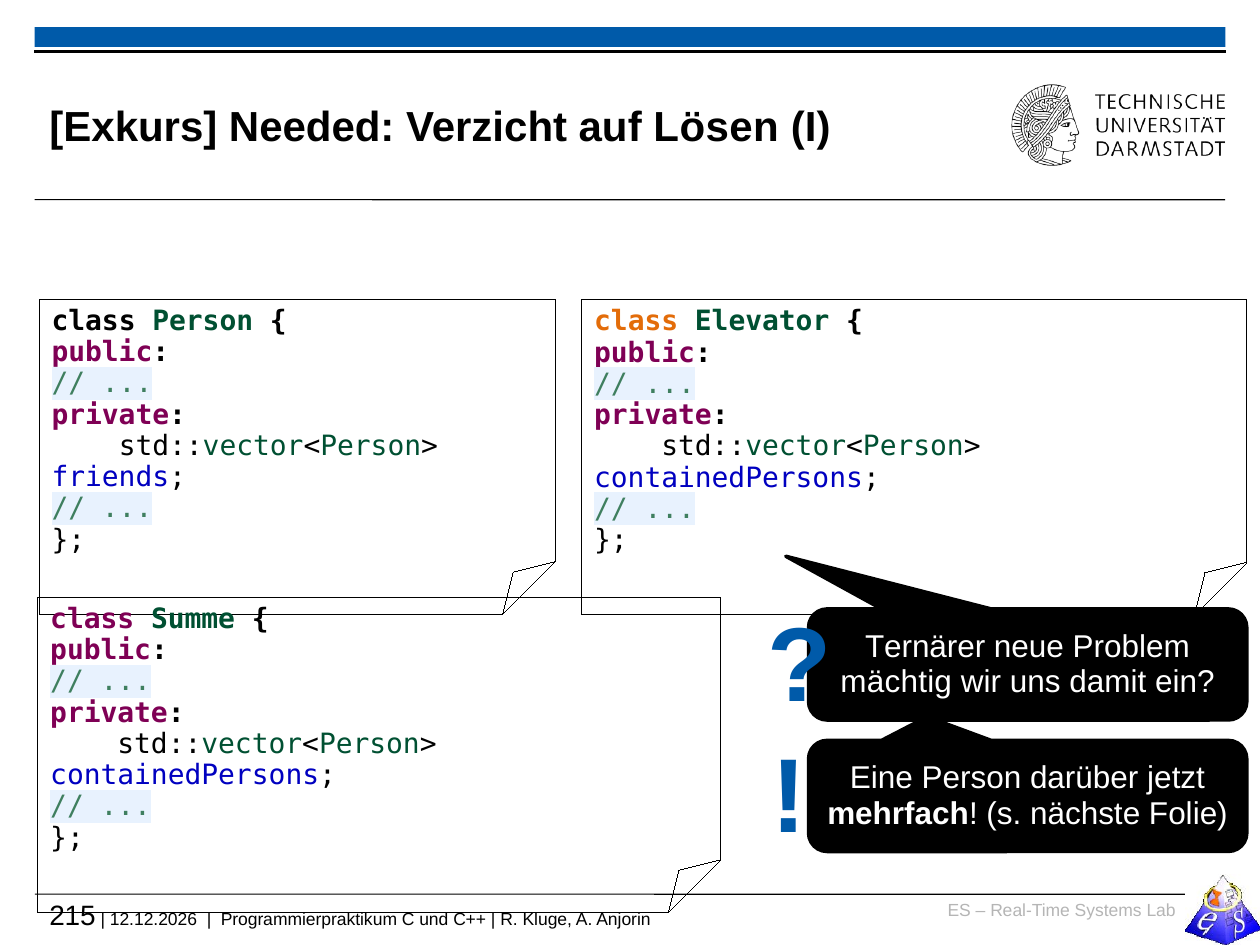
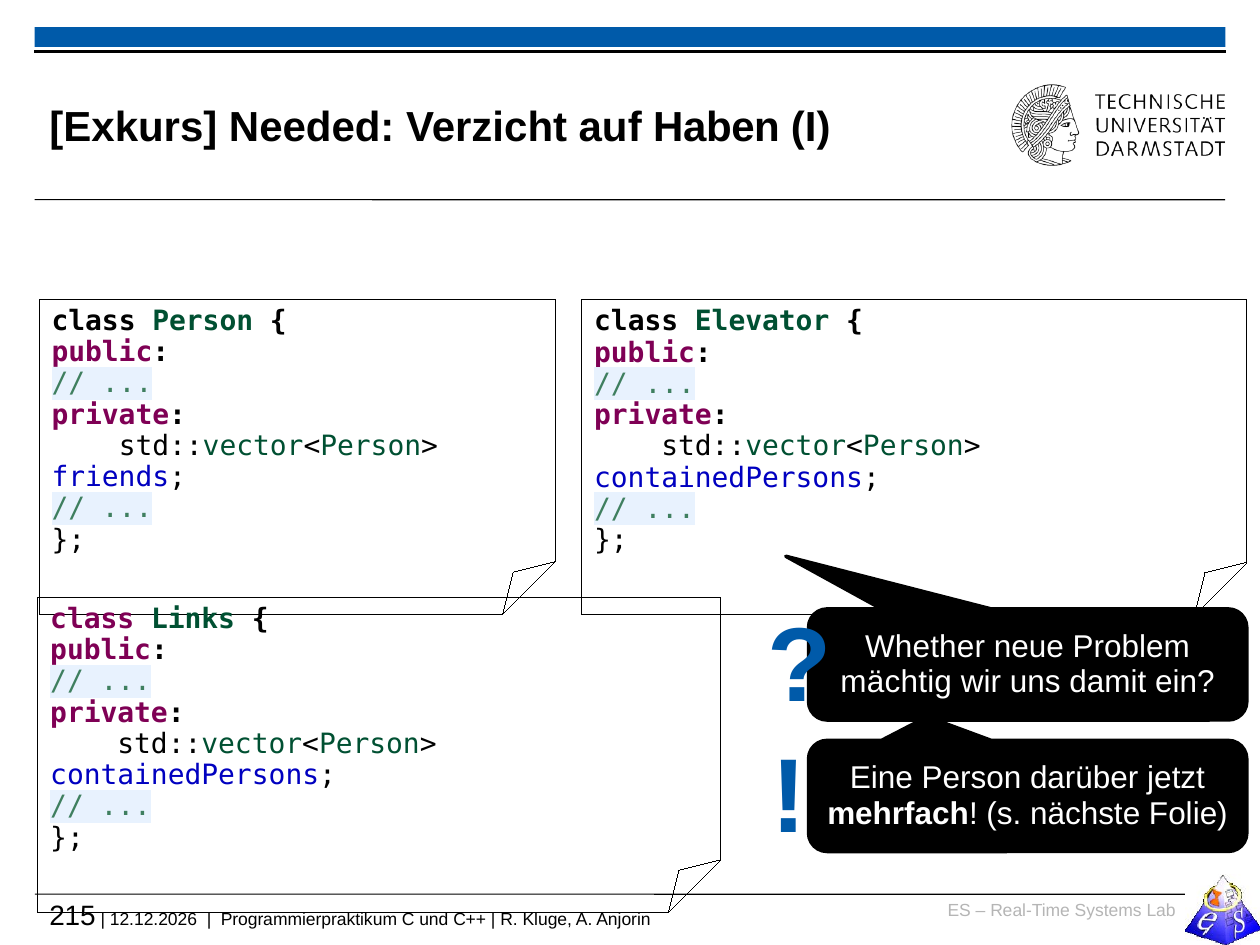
Lösen: Lösen -> Haben (717, 128)
class colour: orange -> black (636, 322)
Summe: Summe -> Links (193, 619)
Ternärer: Ternärer -> Whether (925, 647)
